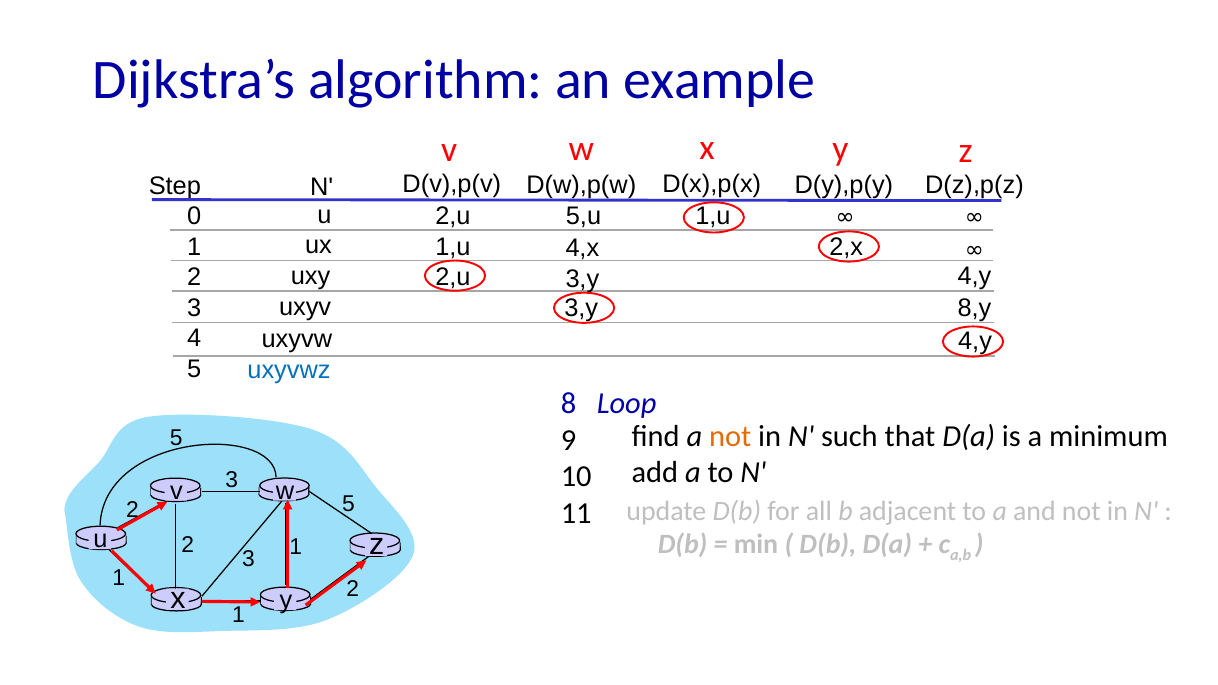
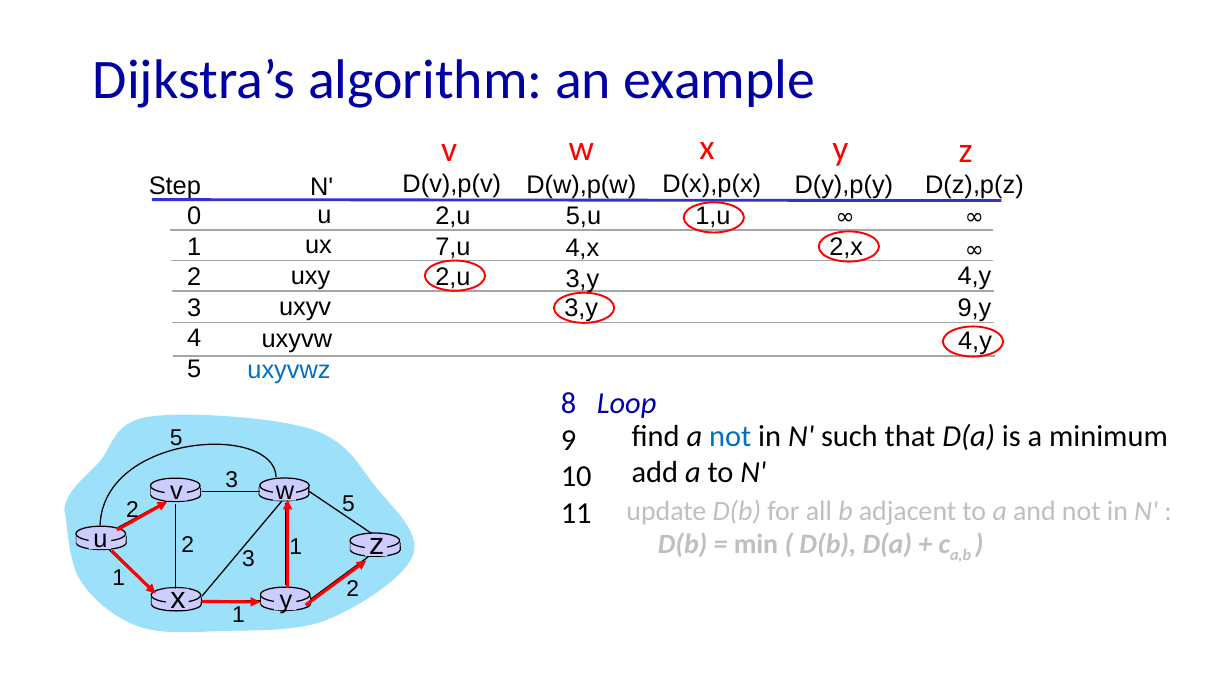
1,u: 1,u -> 7,u (453, 247)
8,y: 8,y -> 9,y (974, 309)
not colour: orange -> blue (730, 436)
